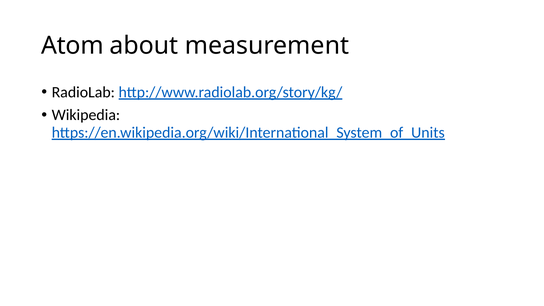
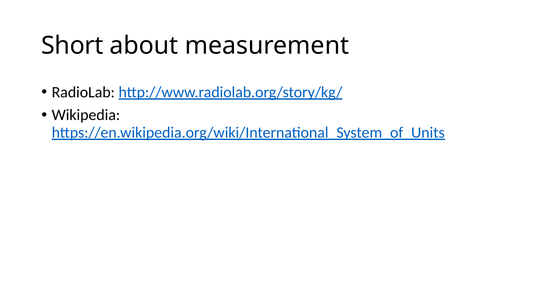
Atom: Atom -> Short (72, 46)
